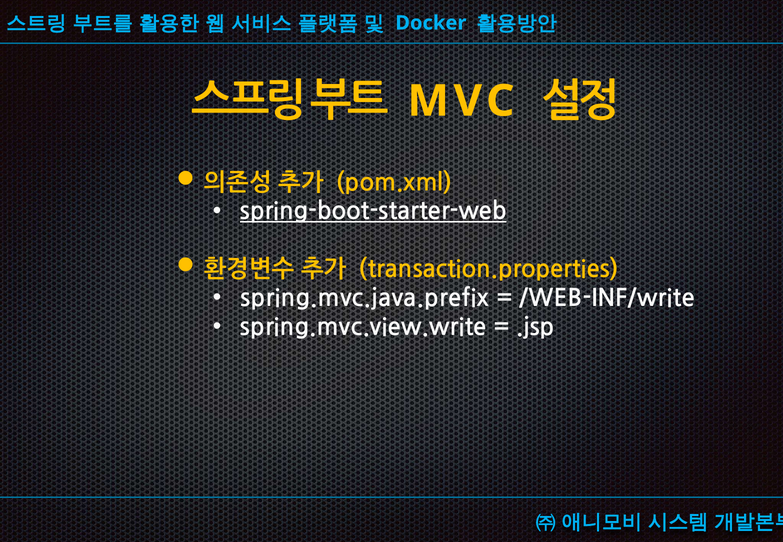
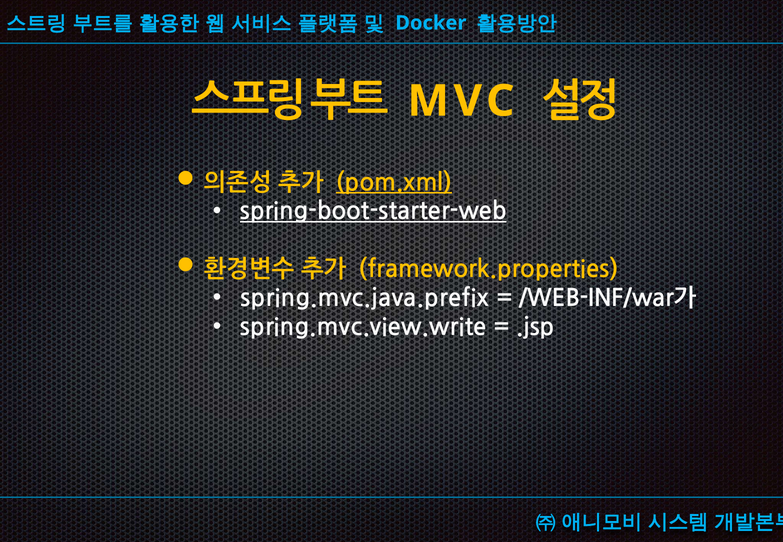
pom.xml underline: none -> present (394, 183)
transaction.properties: transaction.properties -> framework.properties (489, 269)
/WEB-INF/write: /WEB-INF/write -> /WEB-INF/war가 (607, 298)
